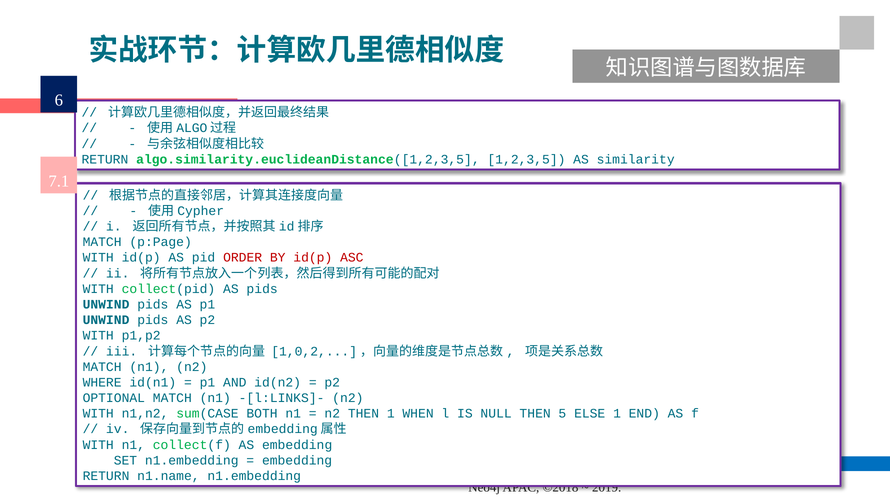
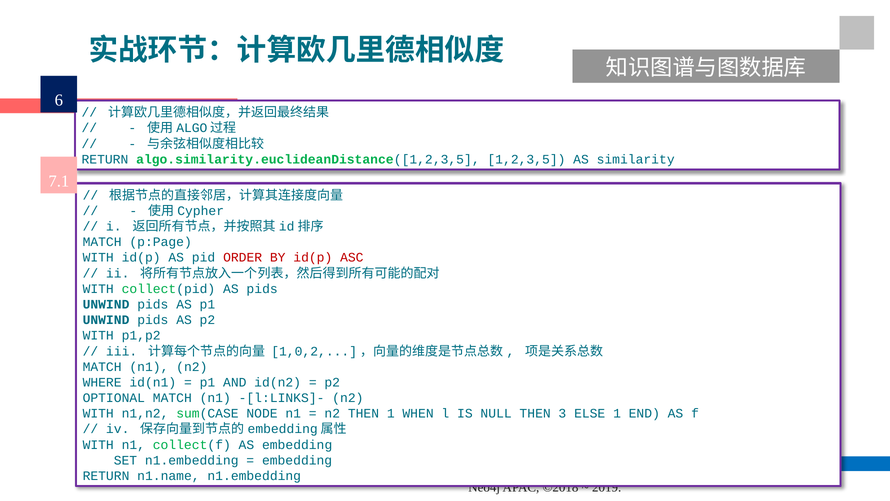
BOTH: BOTH -> NODE (262, 413)
5: 5 -> 3 (562, 413)
